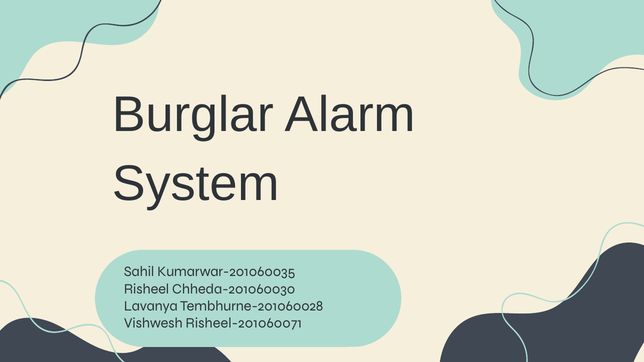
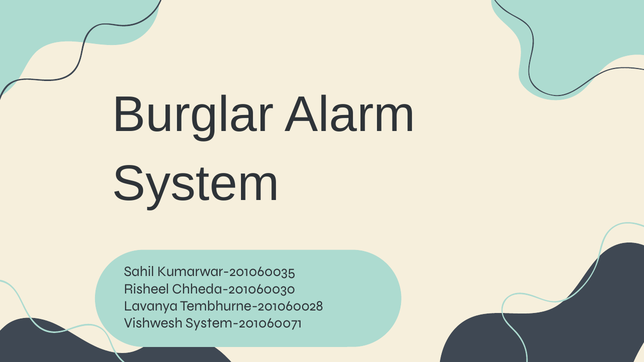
Risheel-201060071: Risheel-201060071 -> System-201060071 (244, 323)
